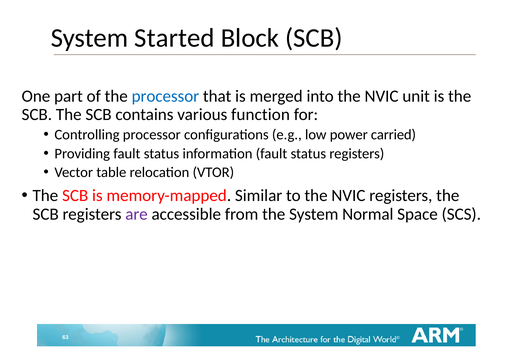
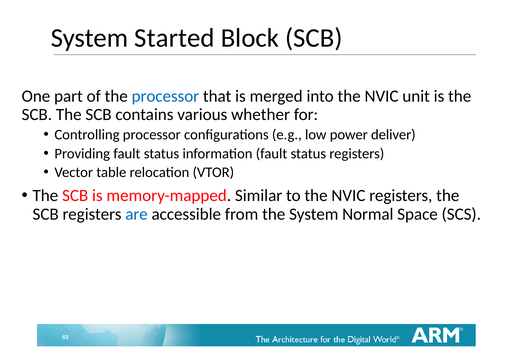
function: function -> whether (261, 114)
carried: carried -> deliver (393, 134)
are colour: purple -> blue (136, 214)
